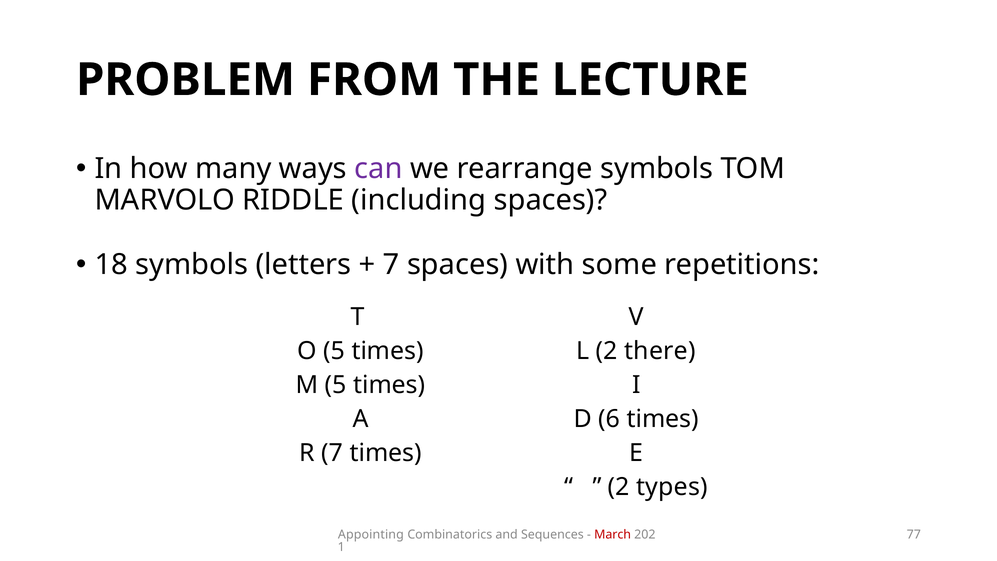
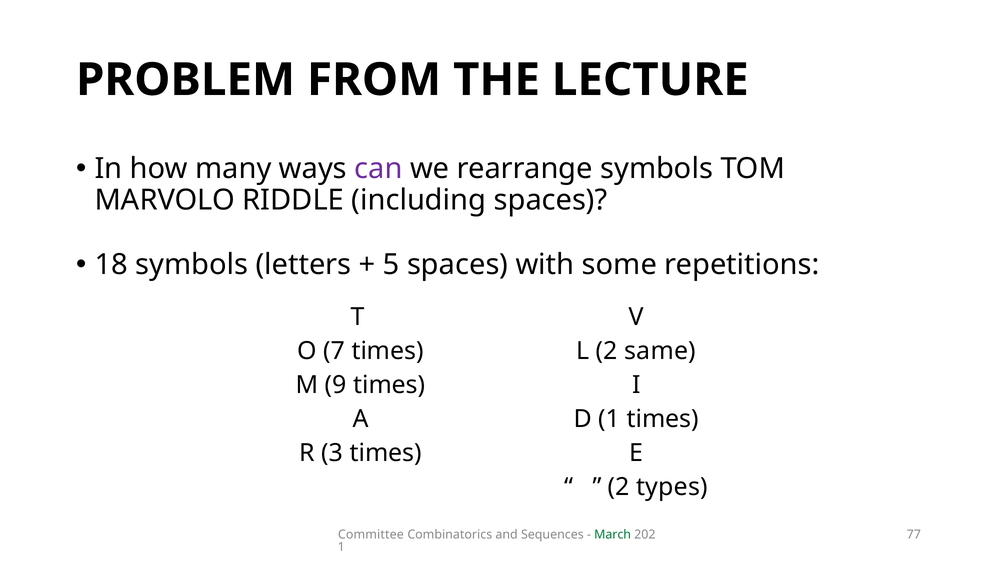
7: 7 -> 5 (391, 265)
O 5: 5 -> 7 (334, 351)
there: there -> same (660, 351)
M 5: 5 -> 9 (336, 385)
D 6: 6 -> 1 (609, 419)
R 7: 7 -> 3 (332, 453)
Appointing: Appointing -> Committee (371, 535)
March colour: red -> green (613, 535)
